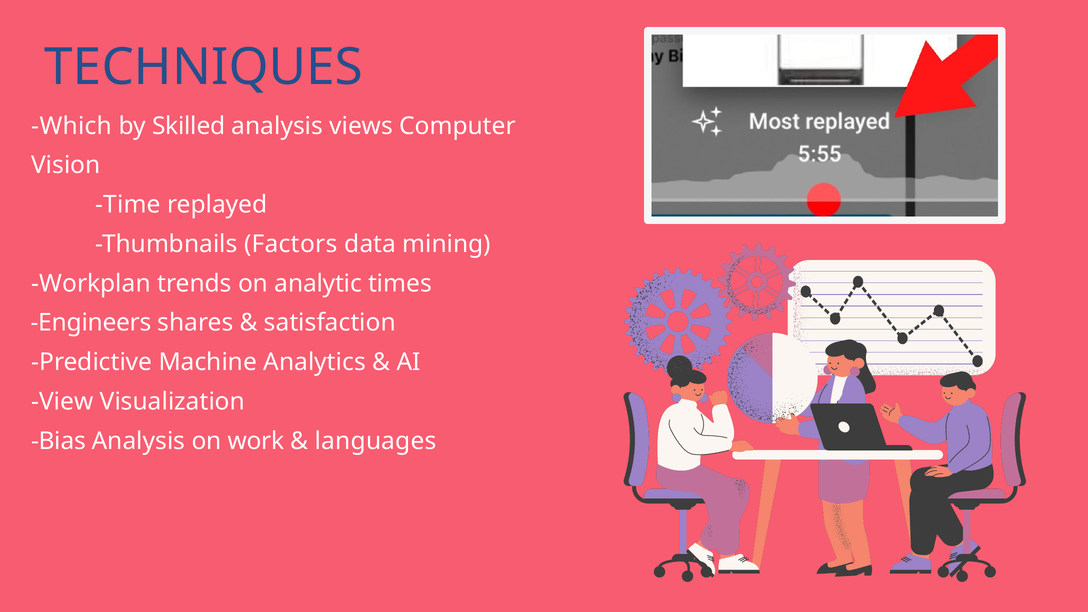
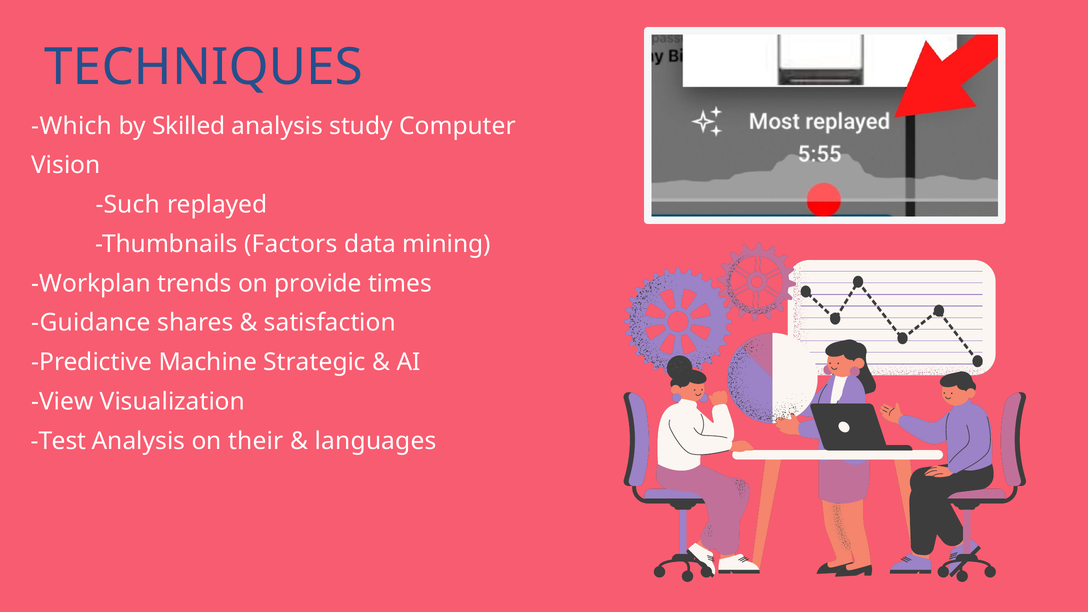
views: views -> study (361, 126)
Time: Time -> Such (128, 205)
analytic: analytic -> provide (318, 283)
Engineers: Engineers -> Guidance (91, 323)
Analytics: Analytics -> Strategic (315, 362)
Bias: Bias -> Test (58, 441)
work: work -> their (256, 441)
